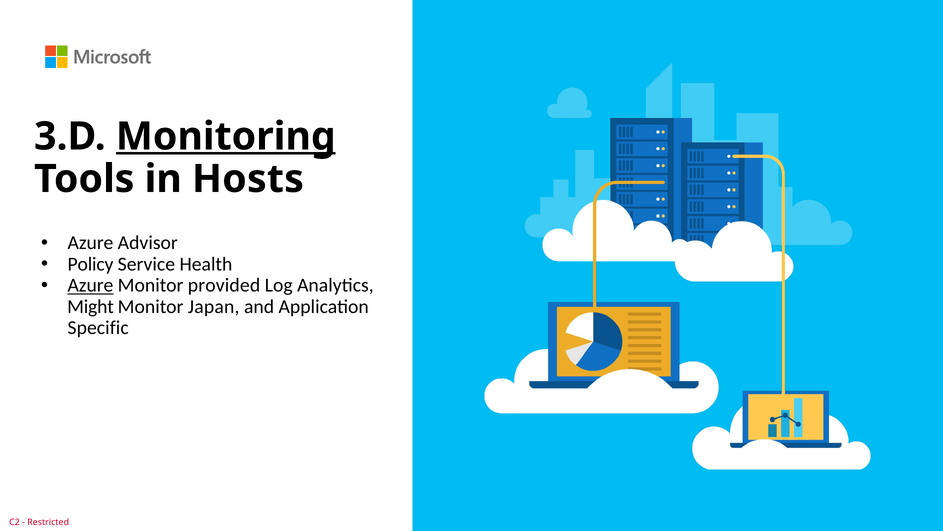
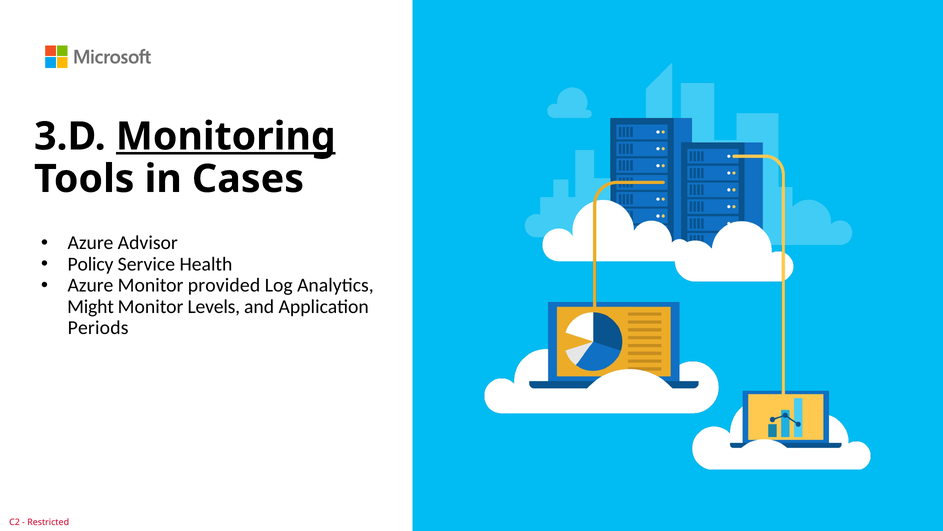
Hosts: Hosts -> Cases (248, 179)
Azure underline: present -> none (90, 285)
Japan: Japan -> Levels (214, 306)
Specific: Specific -> Periods (98, 328)
